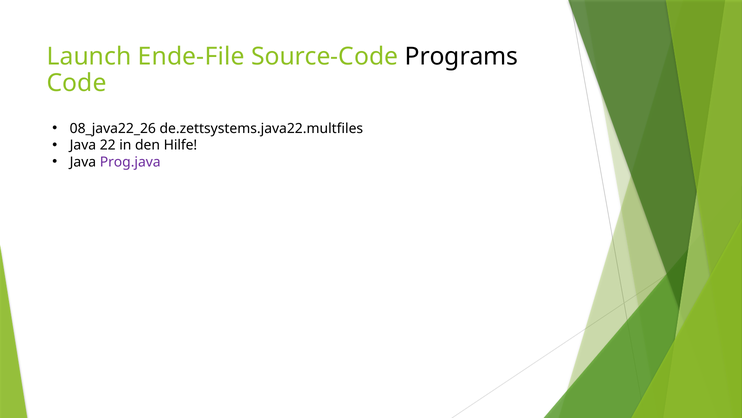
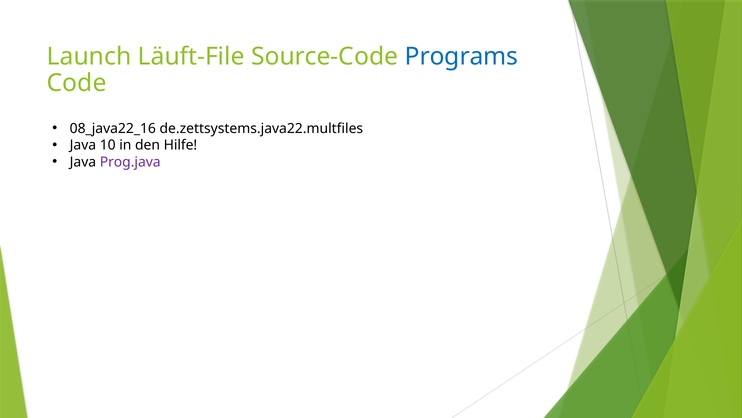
Ende-File: Ende-File -> Läuft-File (191, 56)
Programs colour: black -> blue (461, 56)
08_java22_26: 08_java22_26 -> 08_java22_16 (113, 128)
22: 22 -> 10 (108, 145)
